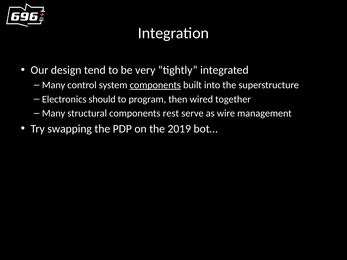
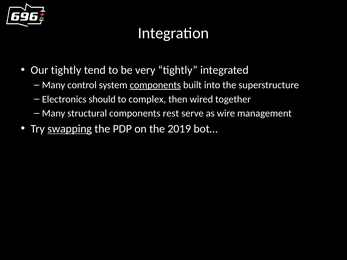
Our design: design -> tightly (66, 70)
program: program -> complex (147, 99)
swapping underline: none -> present (70, 129)
